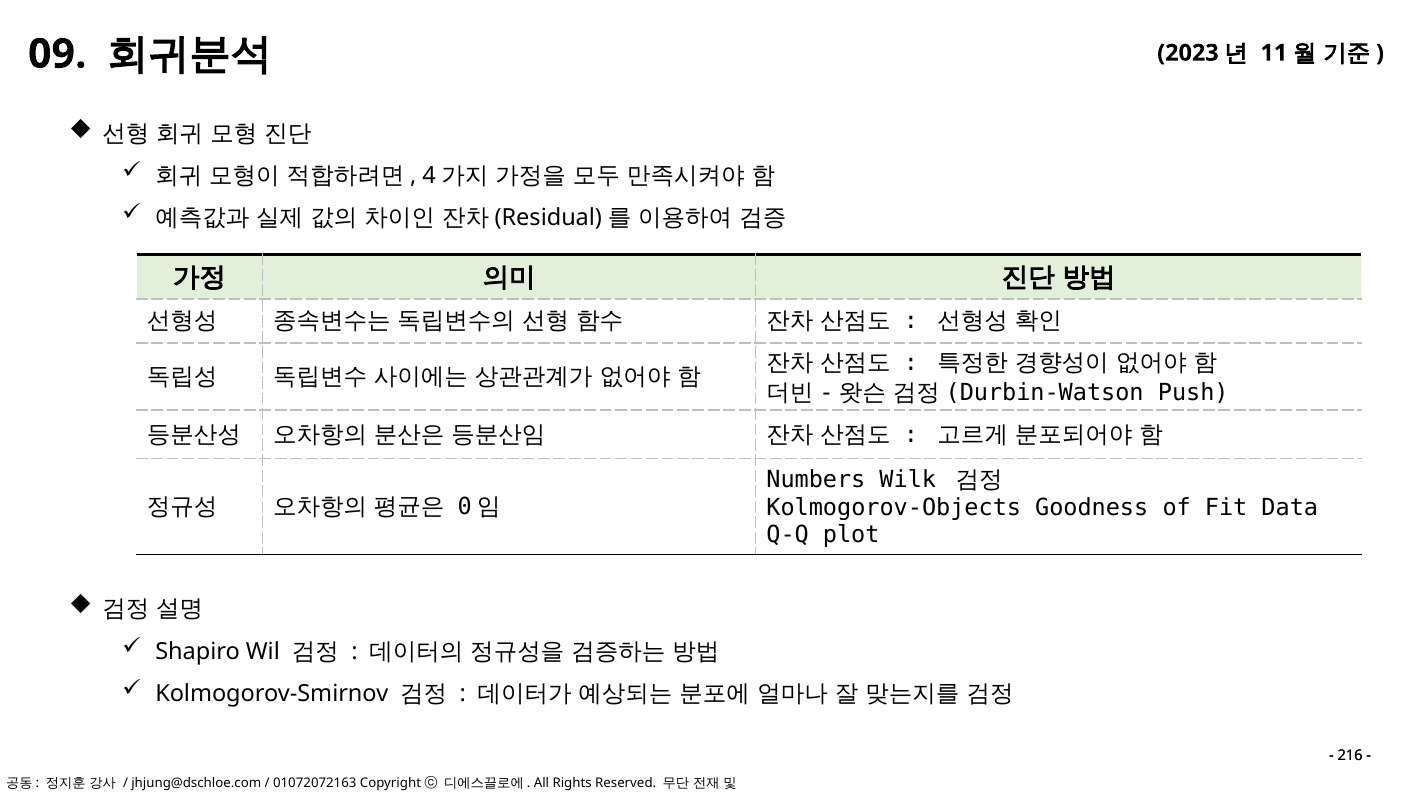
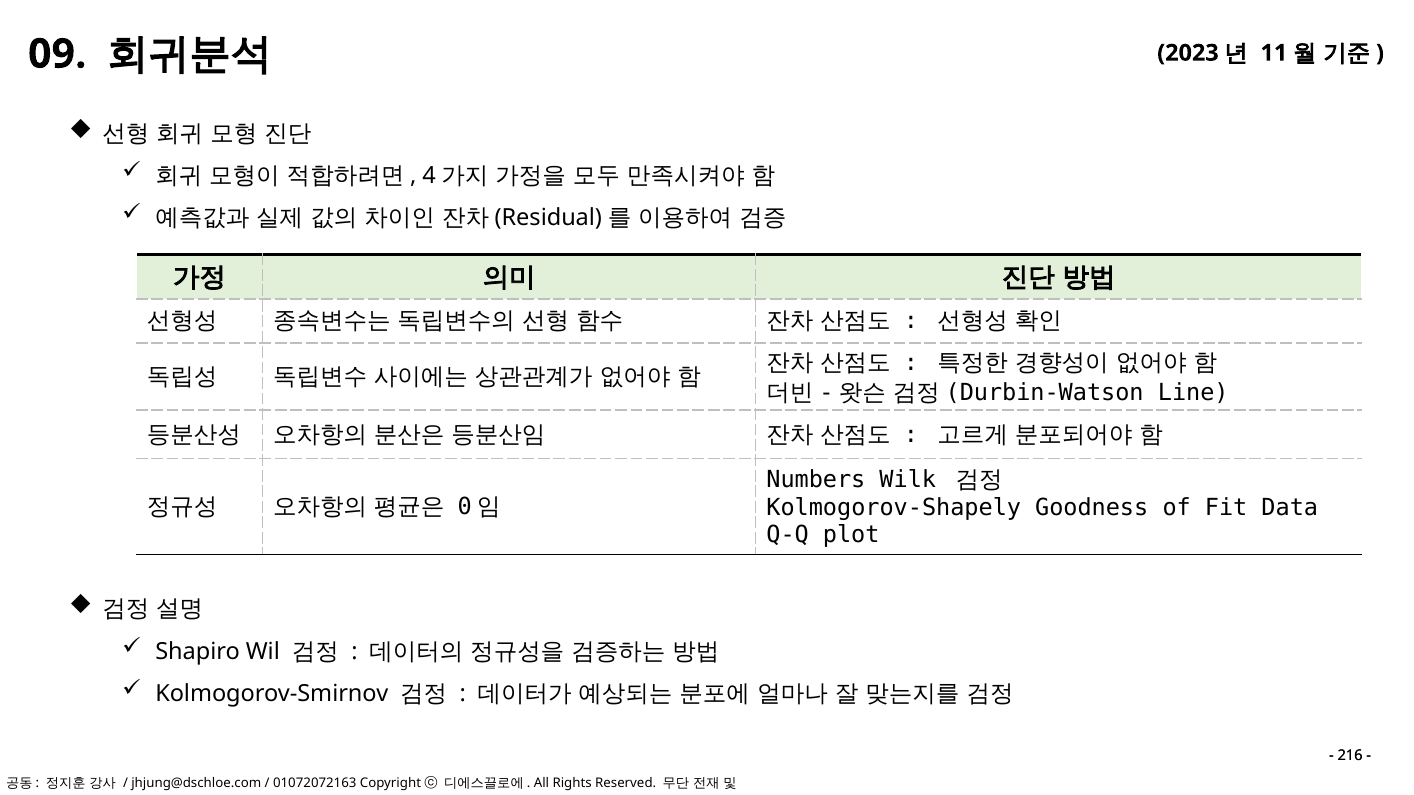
Push: Push -> Line (1193, 393)
Kolmogorov-Objects: Kolmogorov-Objects -> Kolmogorov-Shapely (894, 508)
